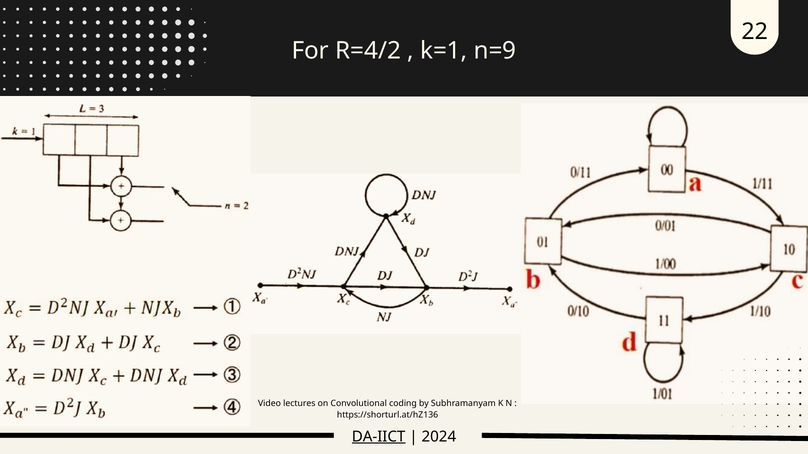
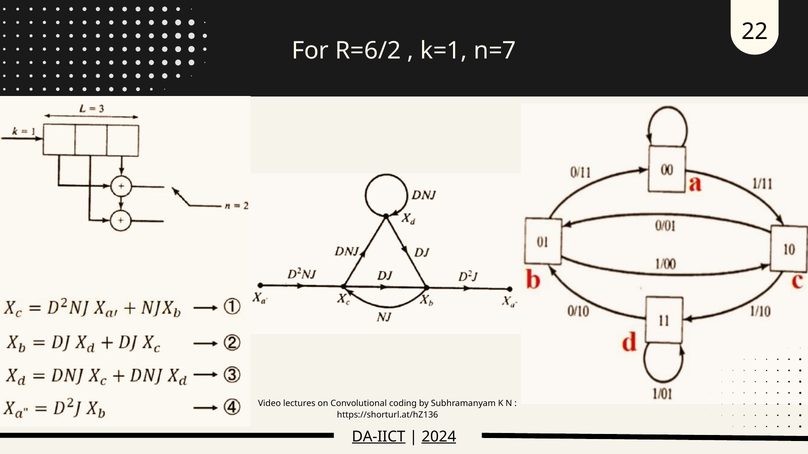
R=4/2: R=4/2 -> R=6/2 (368, 51)
n=9: n=9 -> n=7 (495, 51)
2024 underline: none -> present (439, 437)
